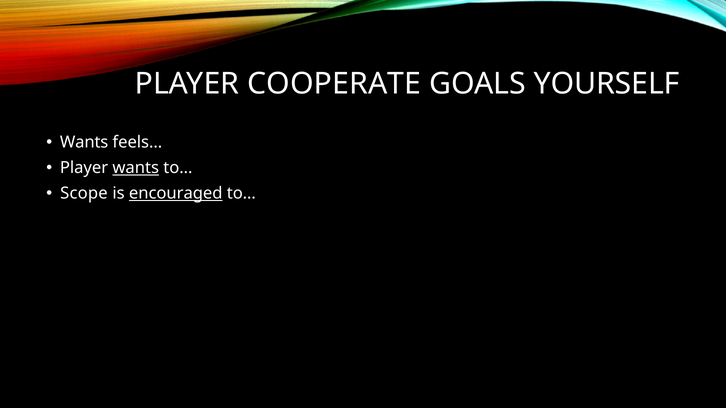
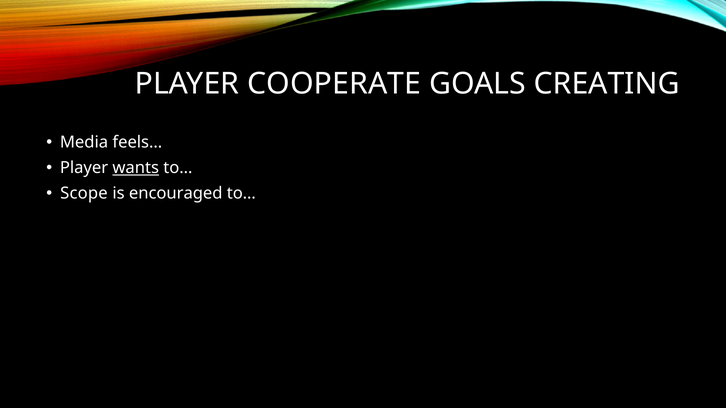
YOURSELF: YOURSELF -> CREATING (607, 84)
Wants: Wants -> Media (84, 142)
encouraged underline: present -> none (176, 193)
